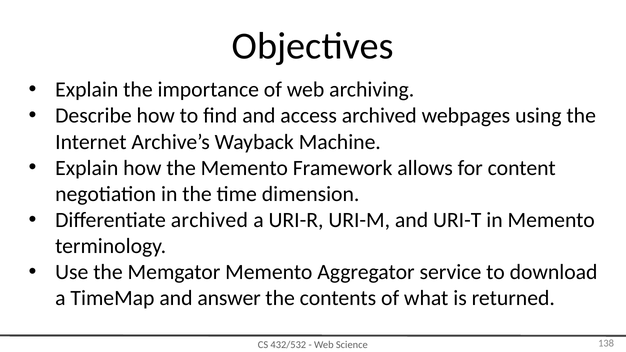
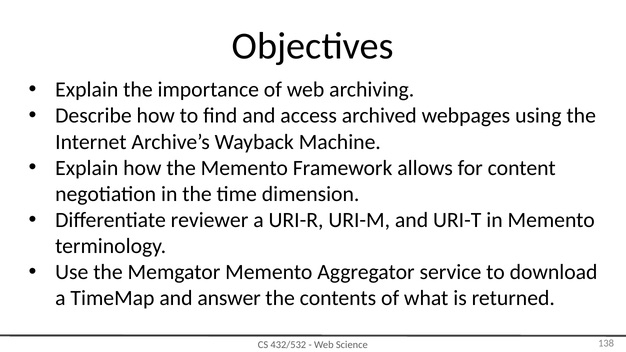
Differentiate archived: archived -> reviewer (210, 220)
